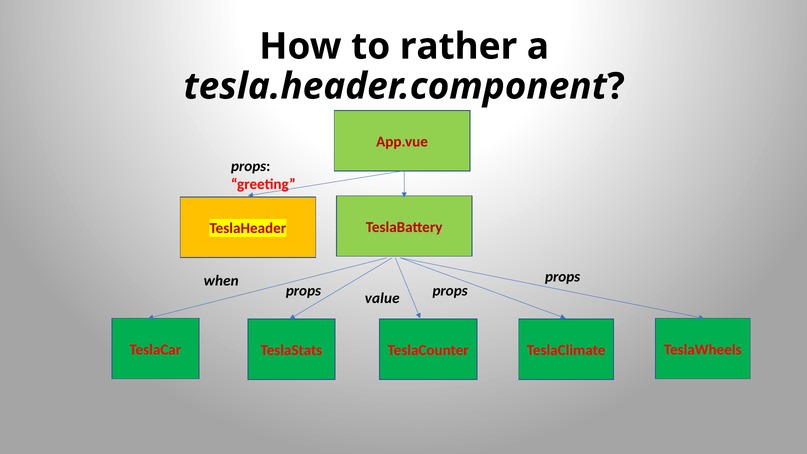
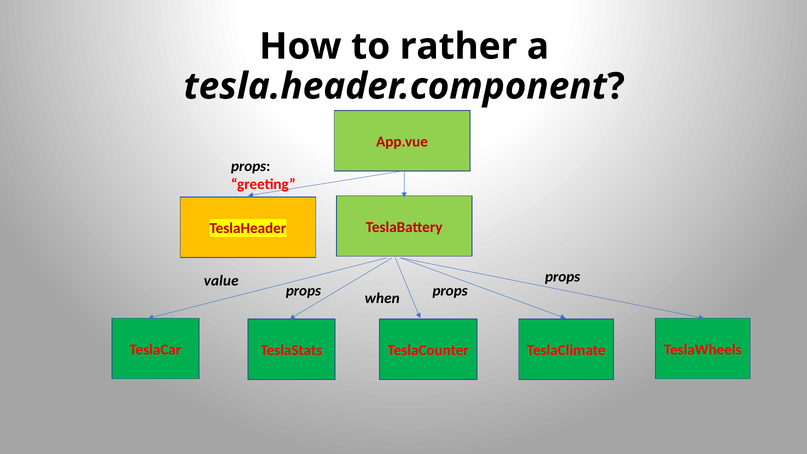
when: when -> value (221, 281)
value: value -> when (382, 298)
